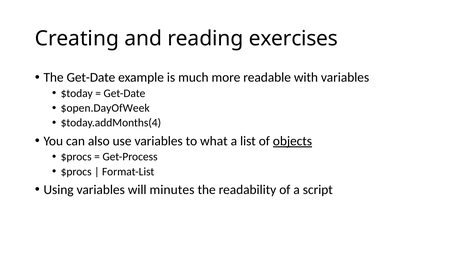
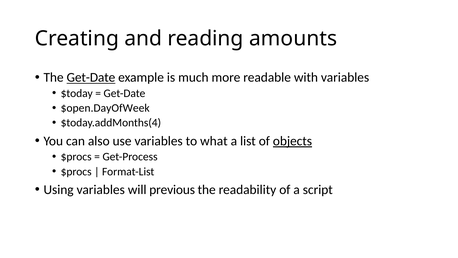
exercises: exercises -> amounts (293, 38)
Get-Date underline: none -> present (91, 77)
minutes: minutes -> previous (172, 189)
